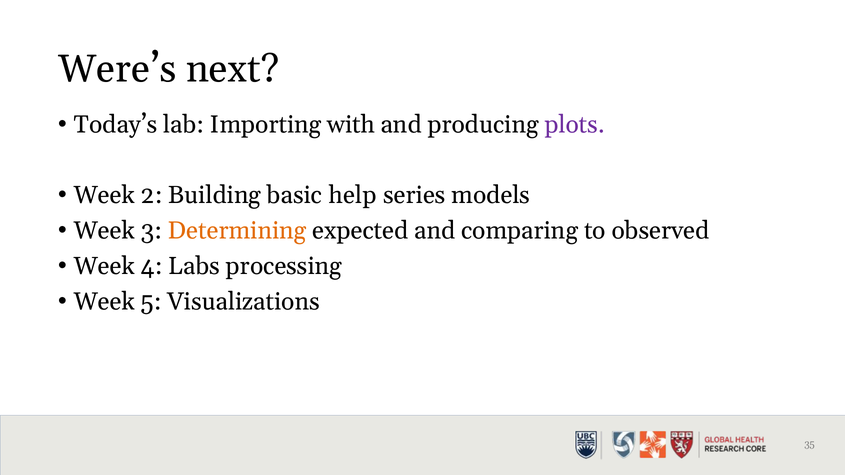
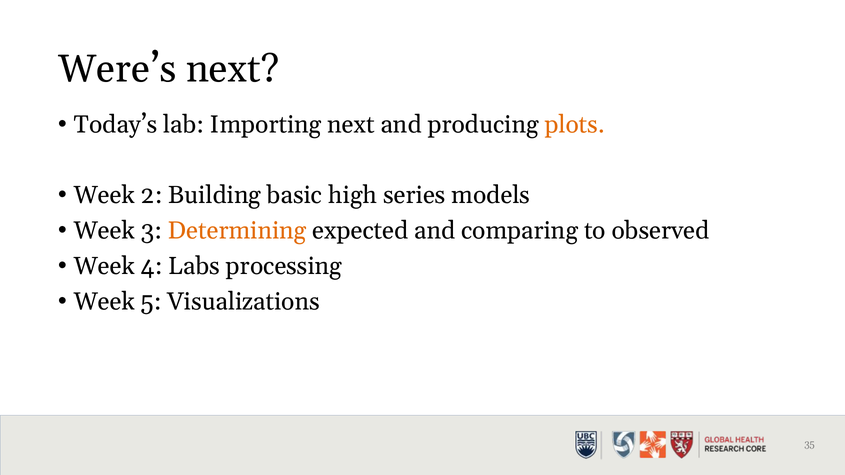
Importing with: with -> next (351, 125)
plots colour: purple -> orange (575, 125)
help: help -> high (353, 195)
